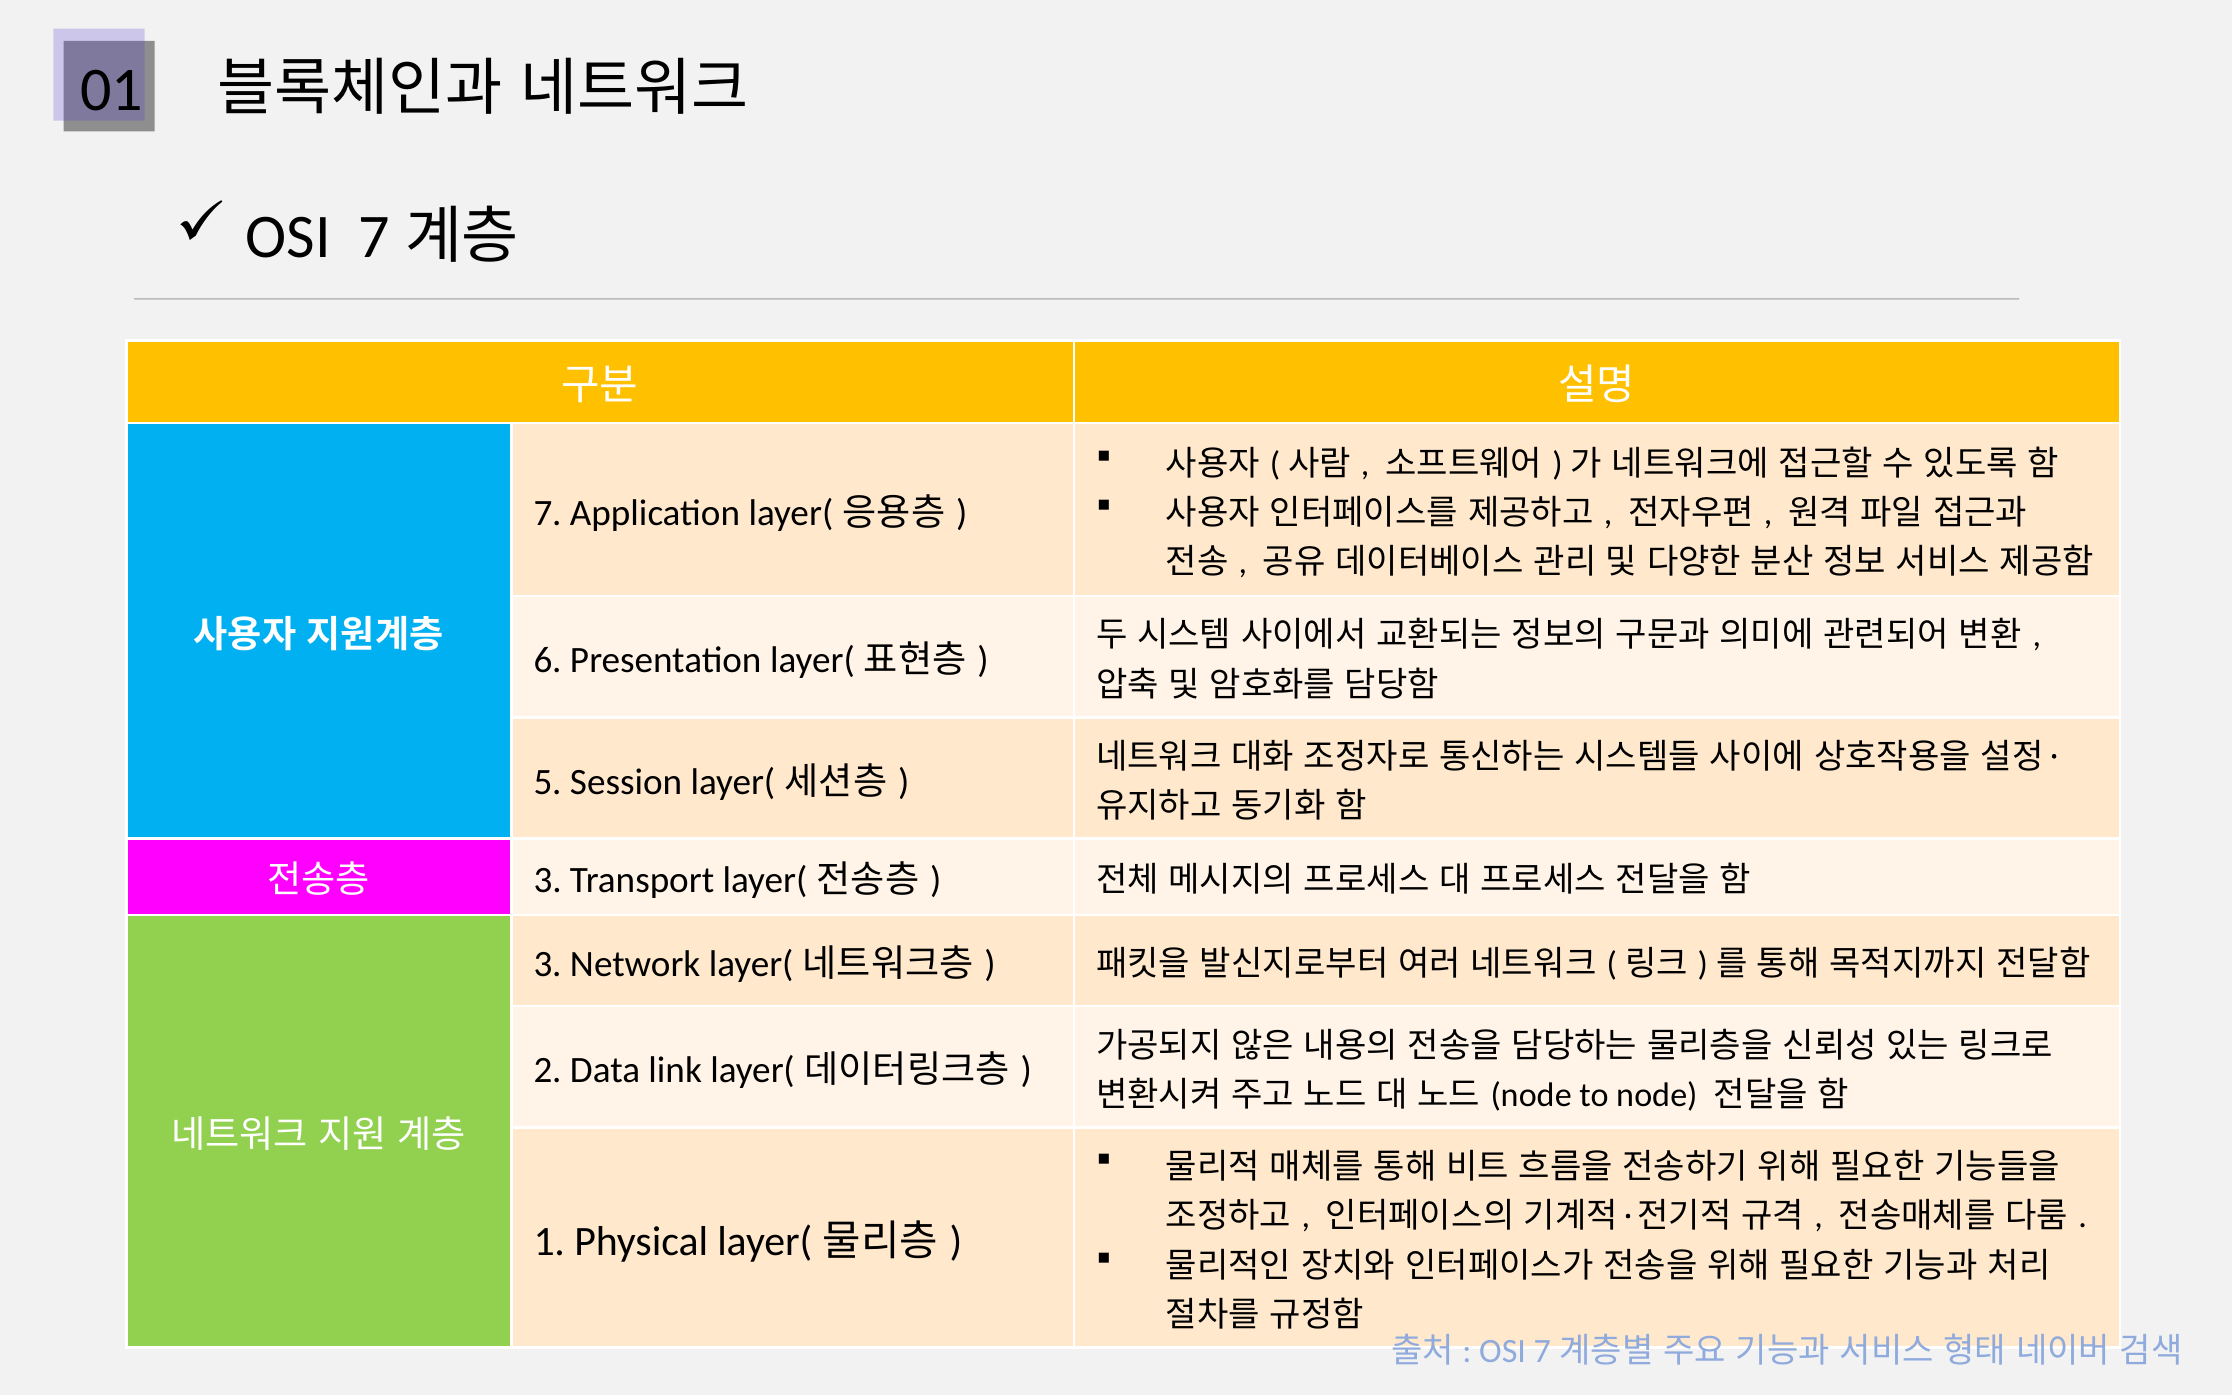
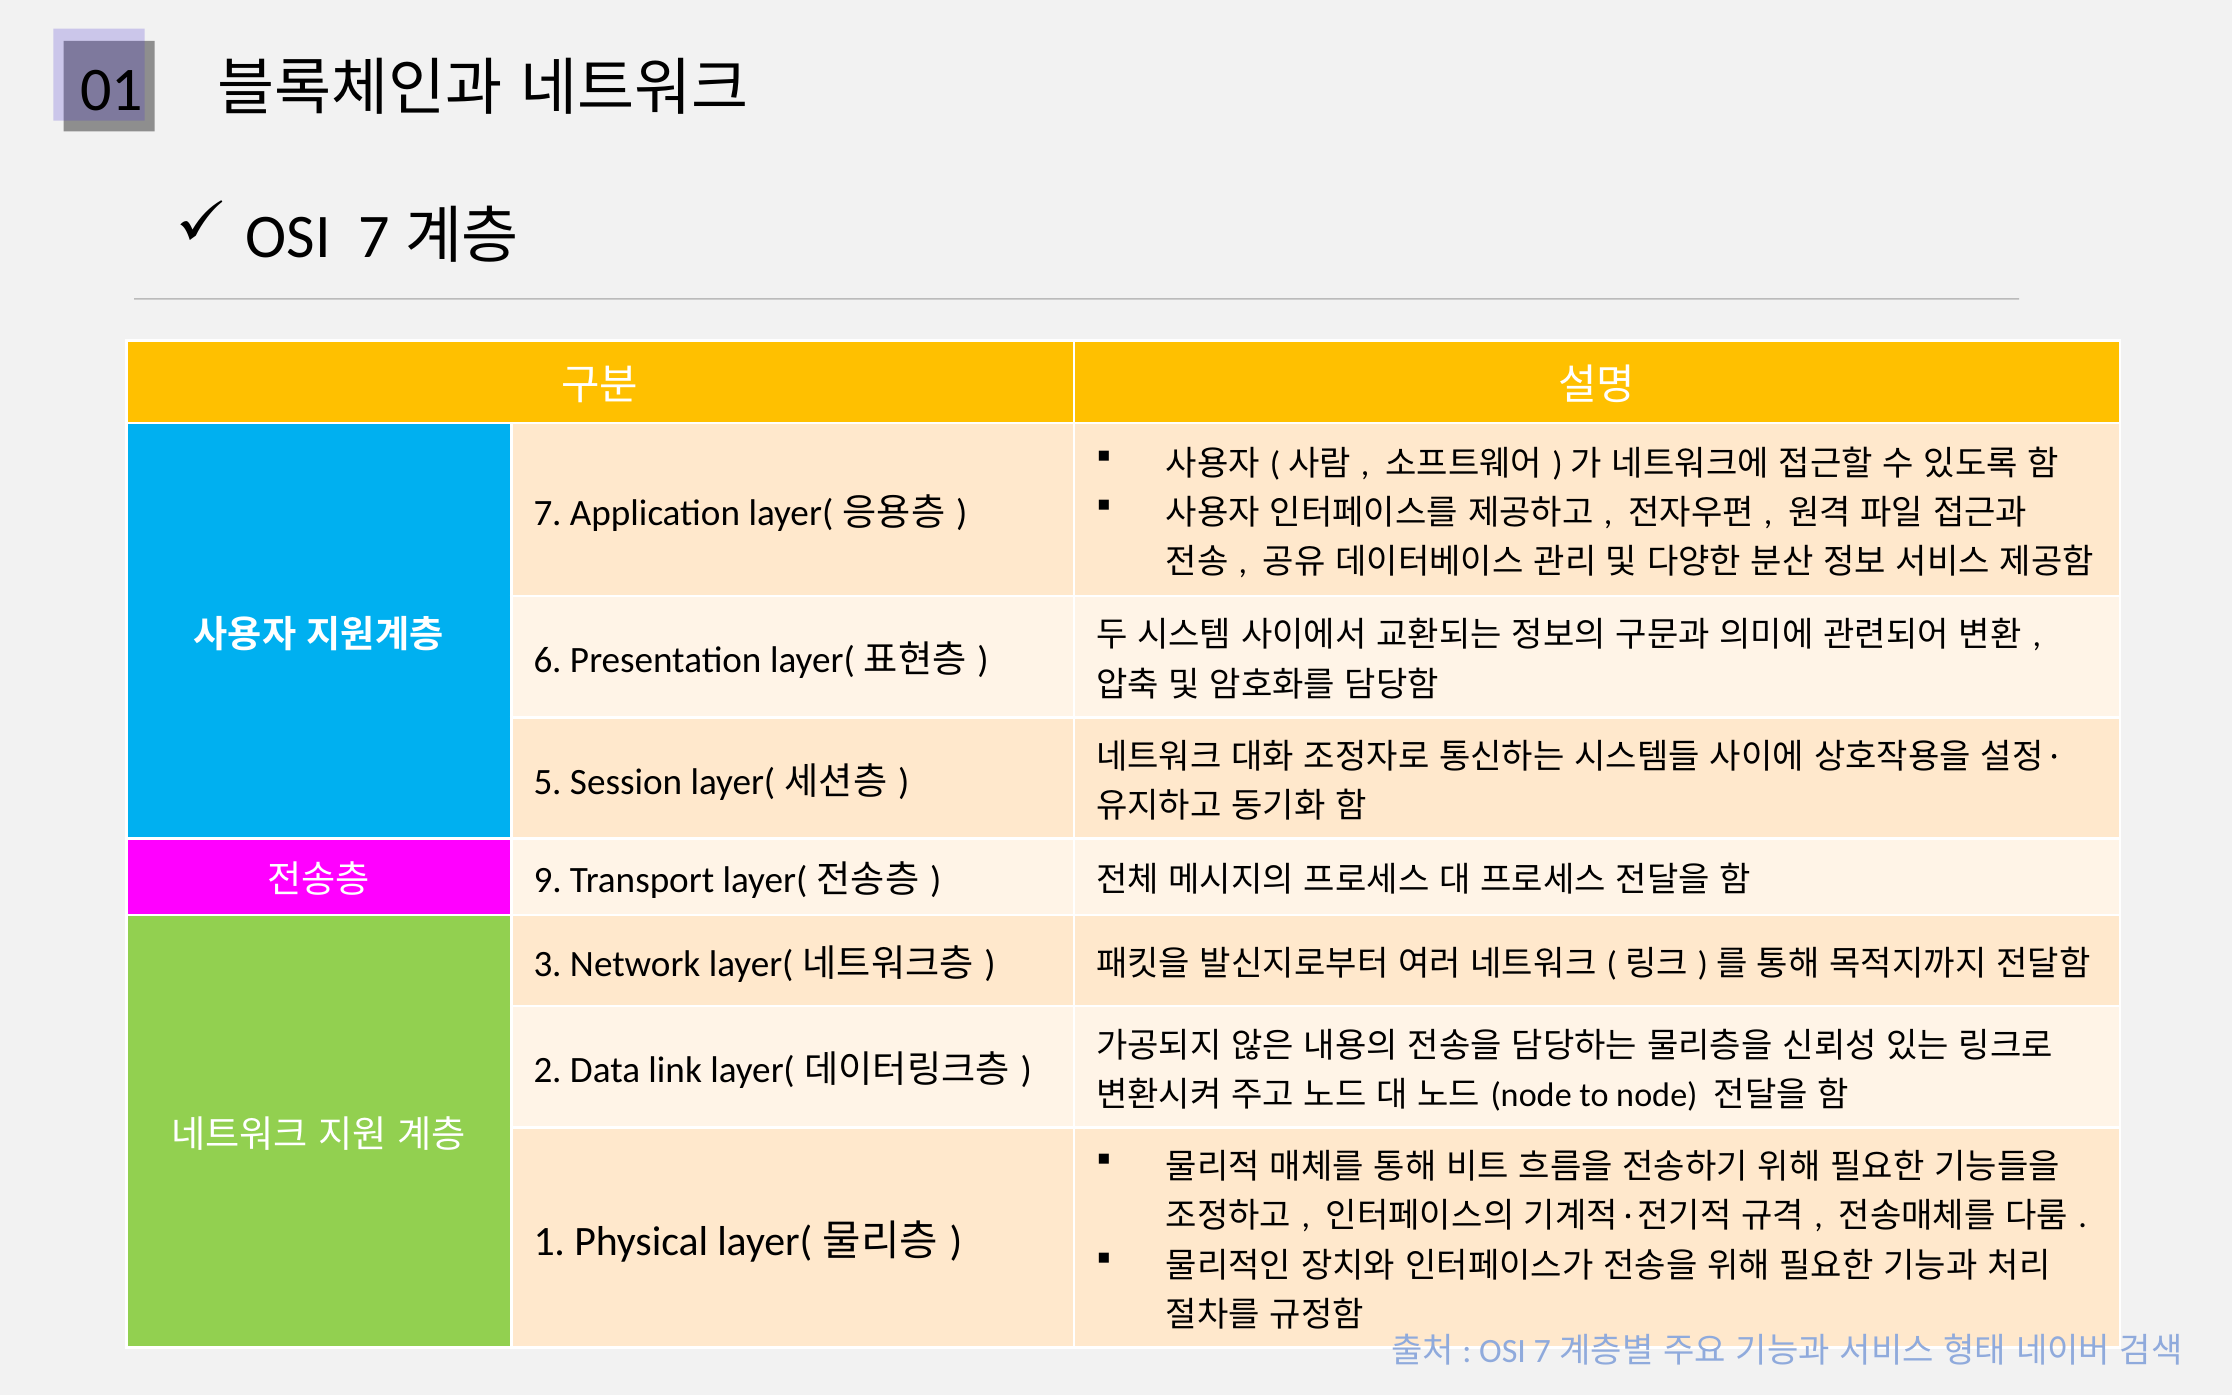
3: 3 -> 9 (548, 881)
